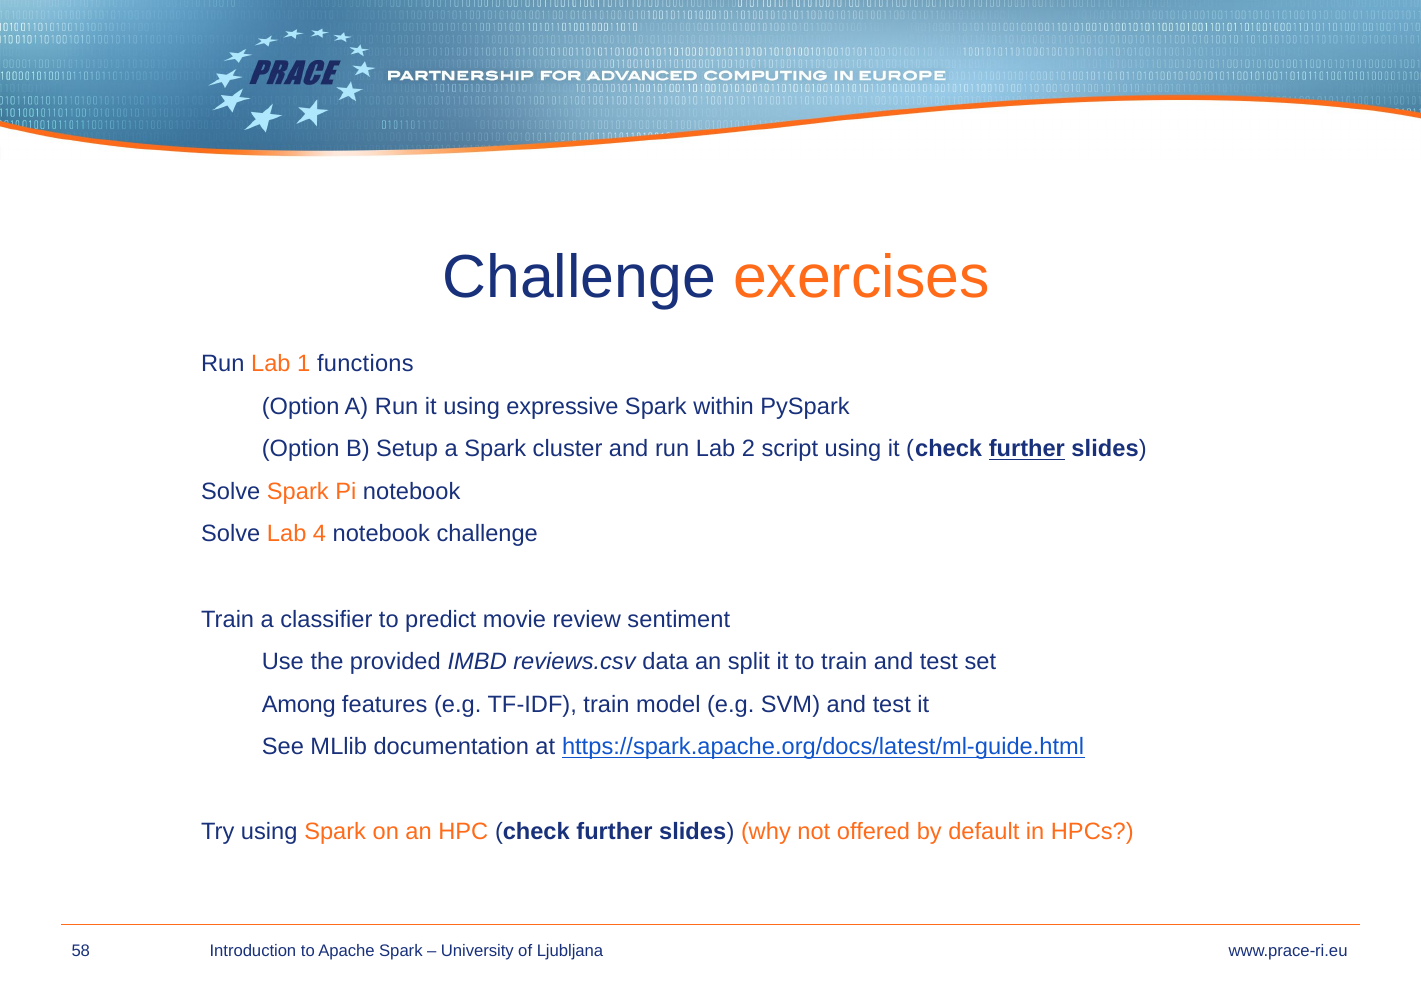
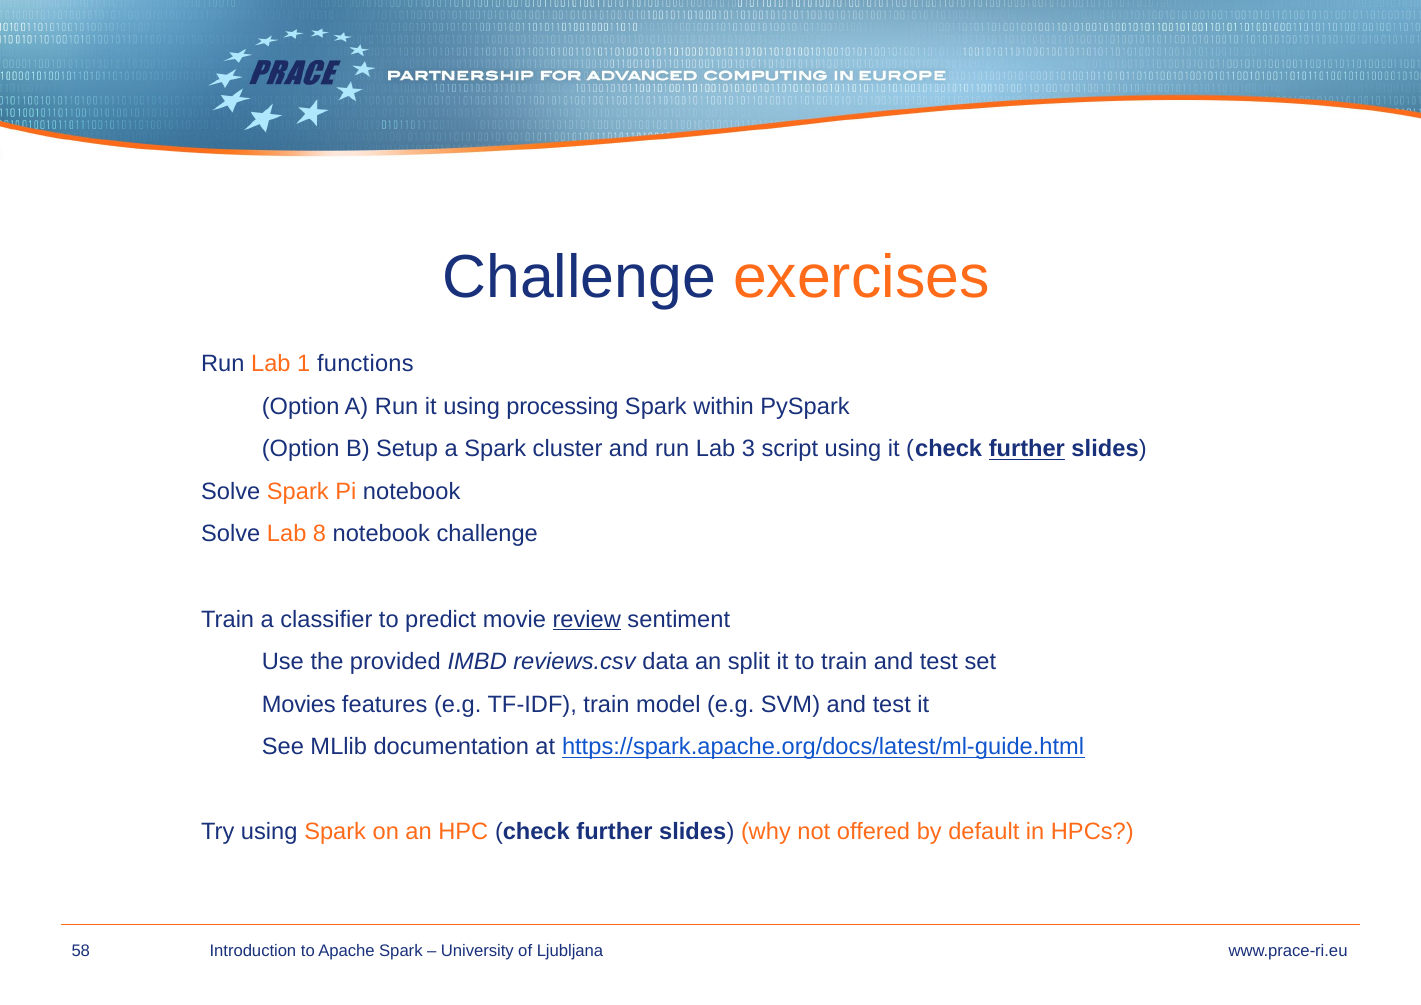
expressive: expressive -> processing (563, 406)
2: 2 -> 3 (748, 449)
4: 4 -> 8 (319, 534)
review underline: none -> present (587, 619)
Among: Among -> Movies (299, 704)
